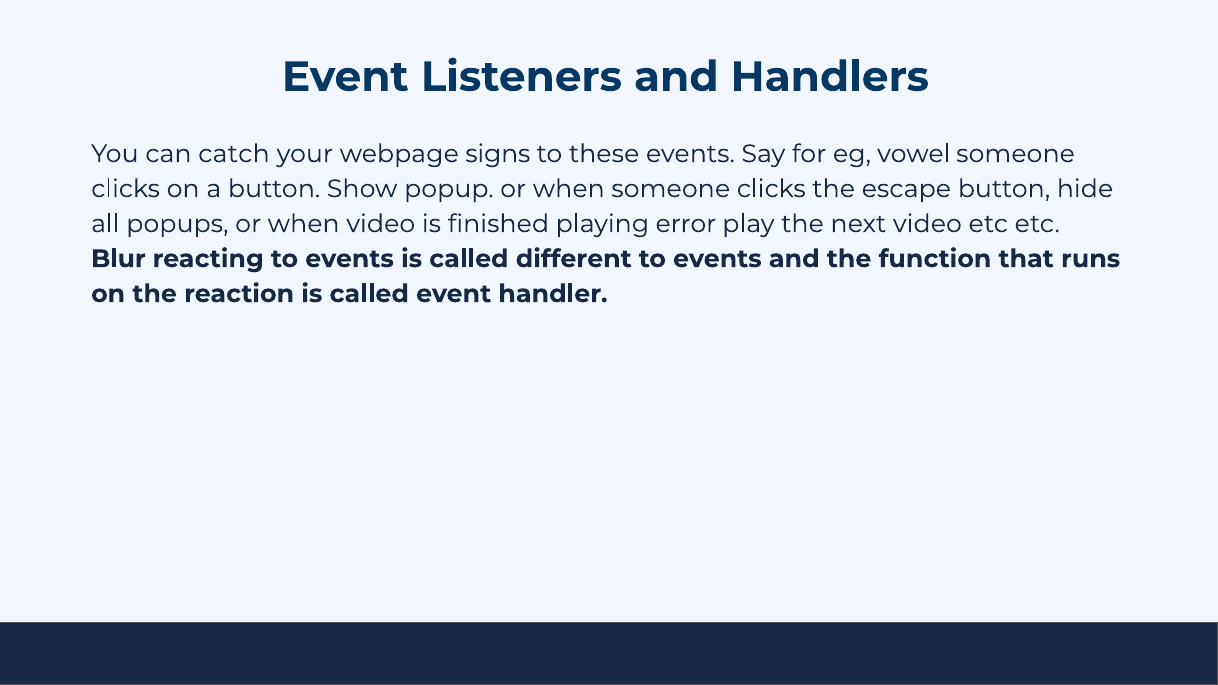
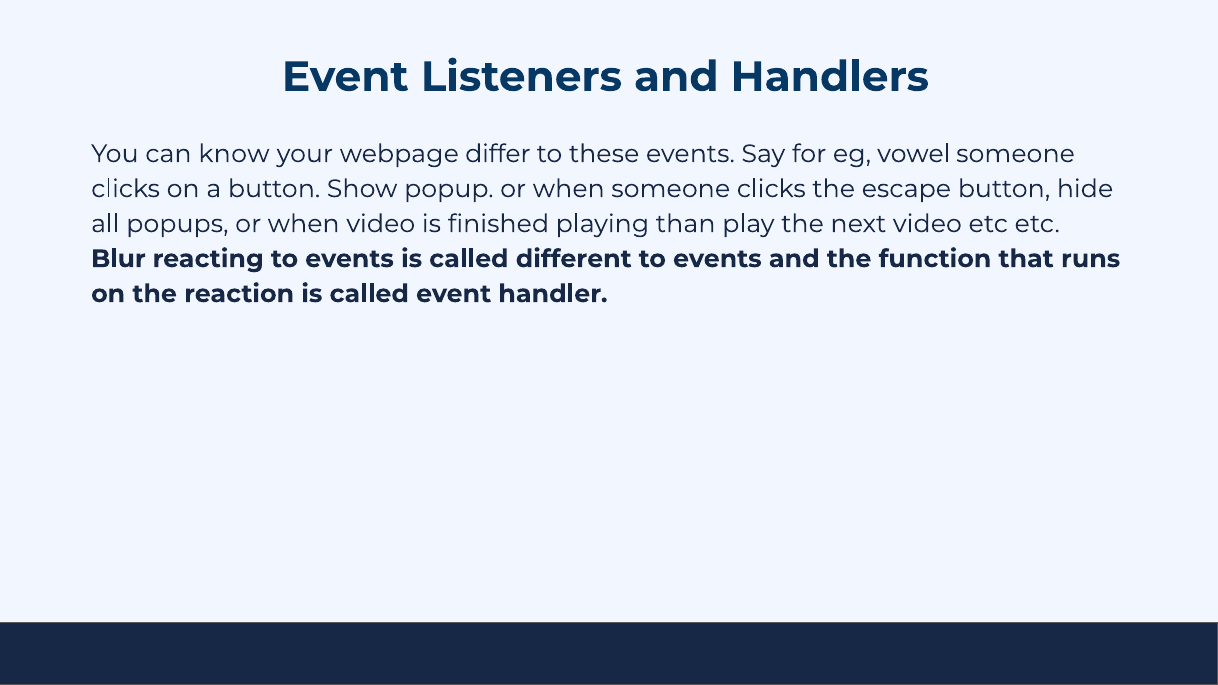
catch: catch -> know (234, 154)
signs: signs -> differ (498, 154)
error: error -> than (686, 224)
